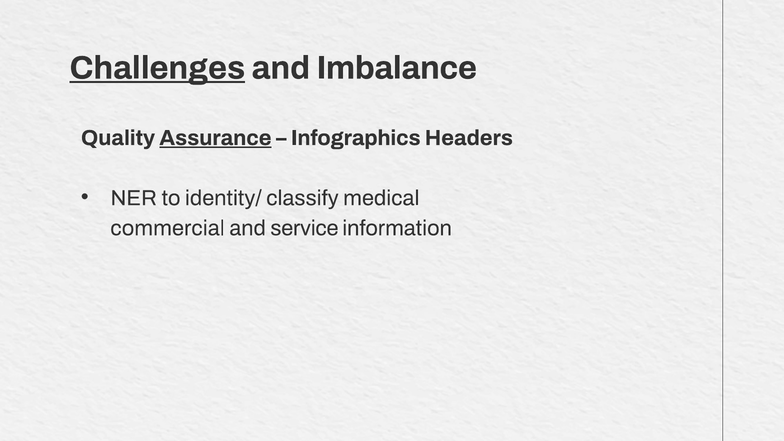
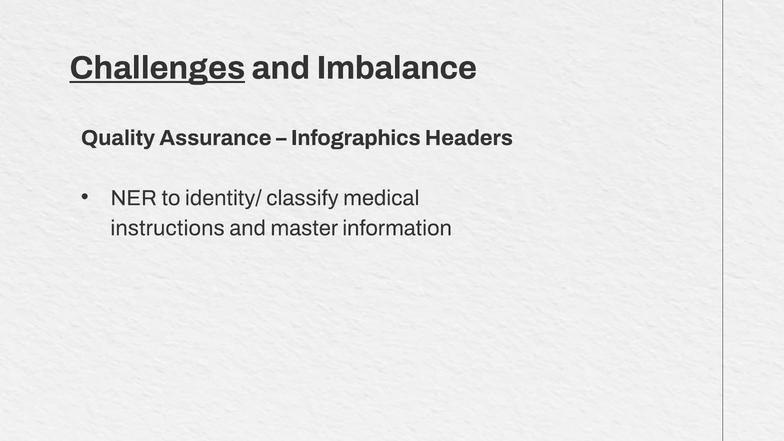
Assurance underline: present -> none (215, 138)
commercial: commercial -> instructions (168, 228)
service: service -> master (304, 228)
